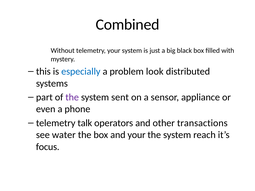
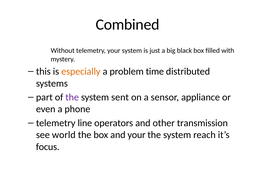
especially colour: blue -> orange (81, 72)
look: look -> time (155, 72)
talk: talk -> line (85, 123)
transactions: transactions -> transmission (202, 123)
water: water -> world (64, 135)
